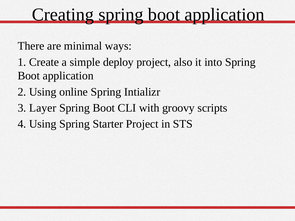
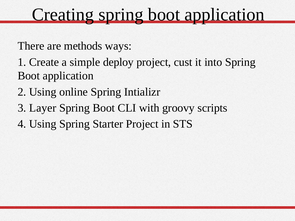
minimal: minimal -> methods (83, 46)
also: also -> cust (183, 62)
